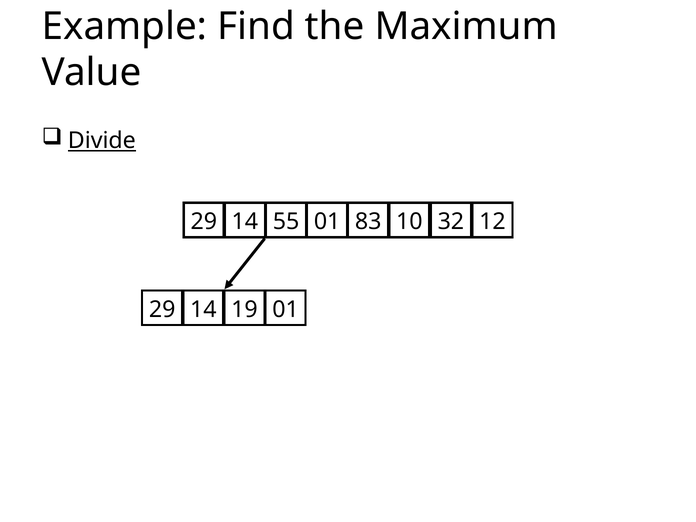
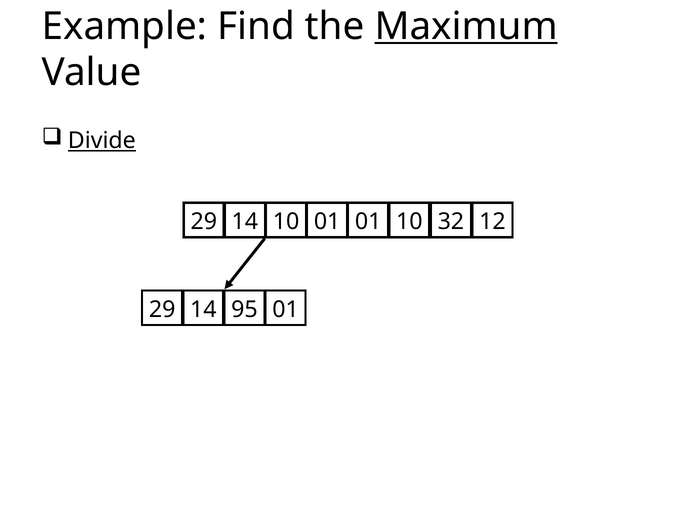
Maximum underline: none -> present (466, 26)
55: 55 -> 10 (286, 222)
01 83: 83 -> 01 (368, 222)
19: 19 -> 95 (245, 309)
